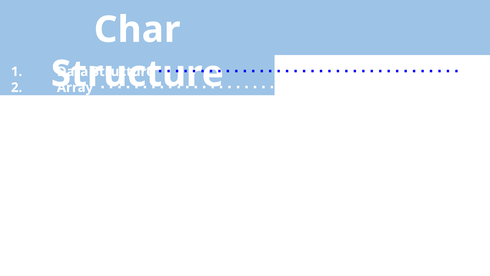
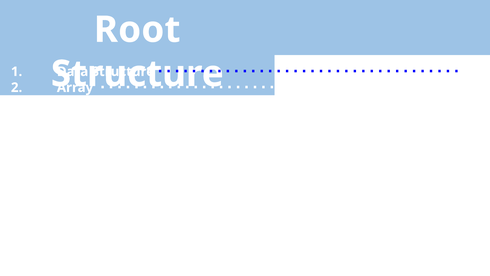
Char: Char -> Root (137, 30)
